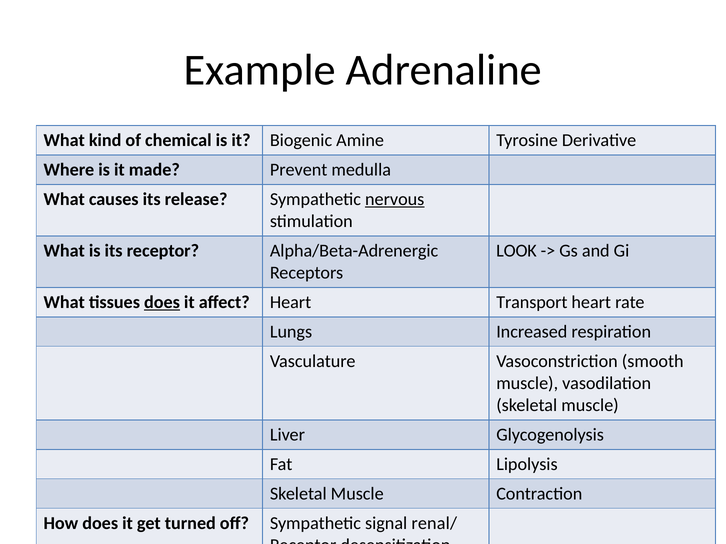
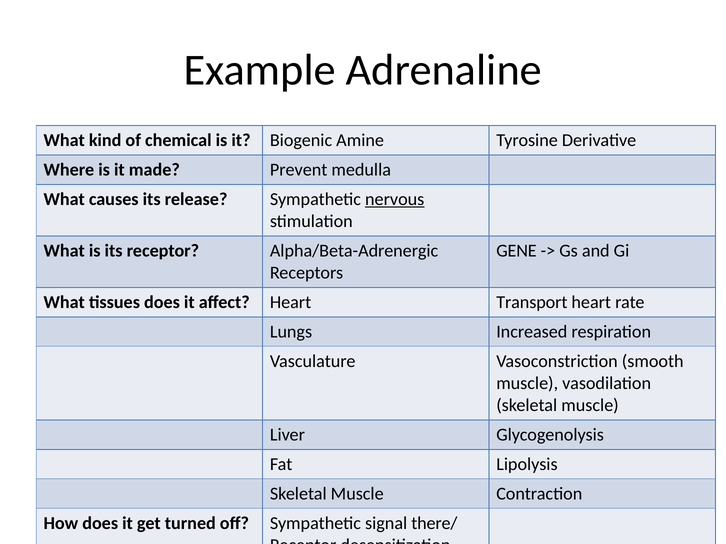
LOOK: LOOK -> GENE (516, 251)
does underline: present -> none (162, 303)
renal/: renal/ -> there/ (434, 524)
